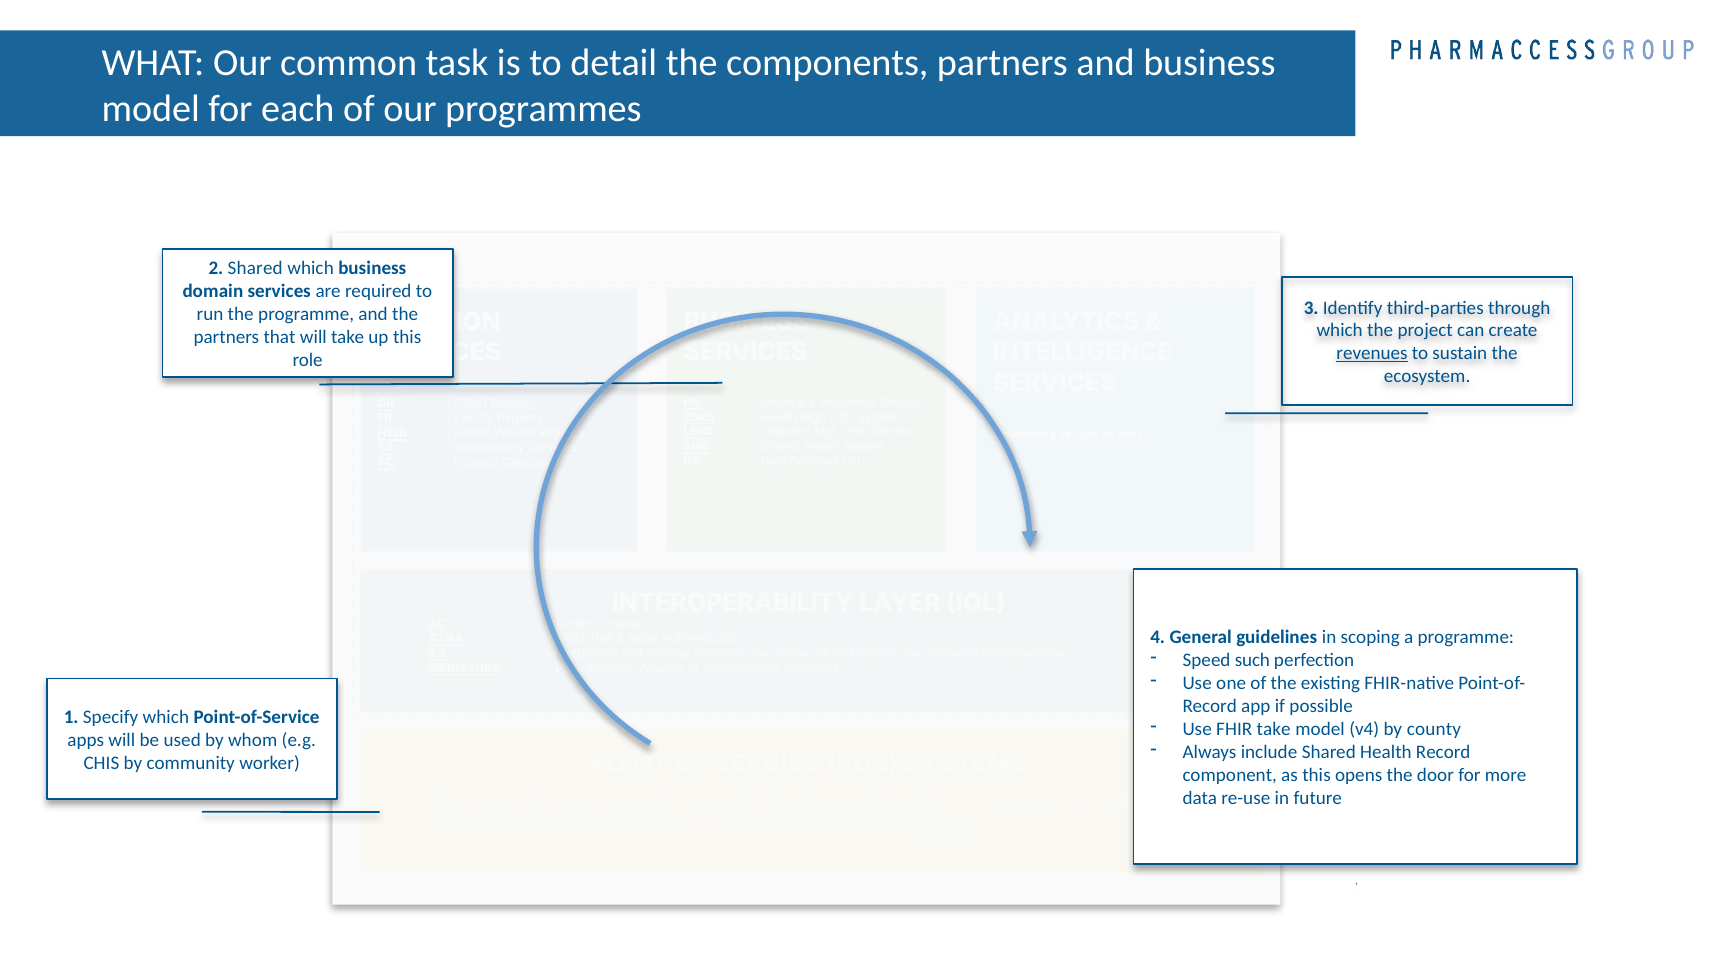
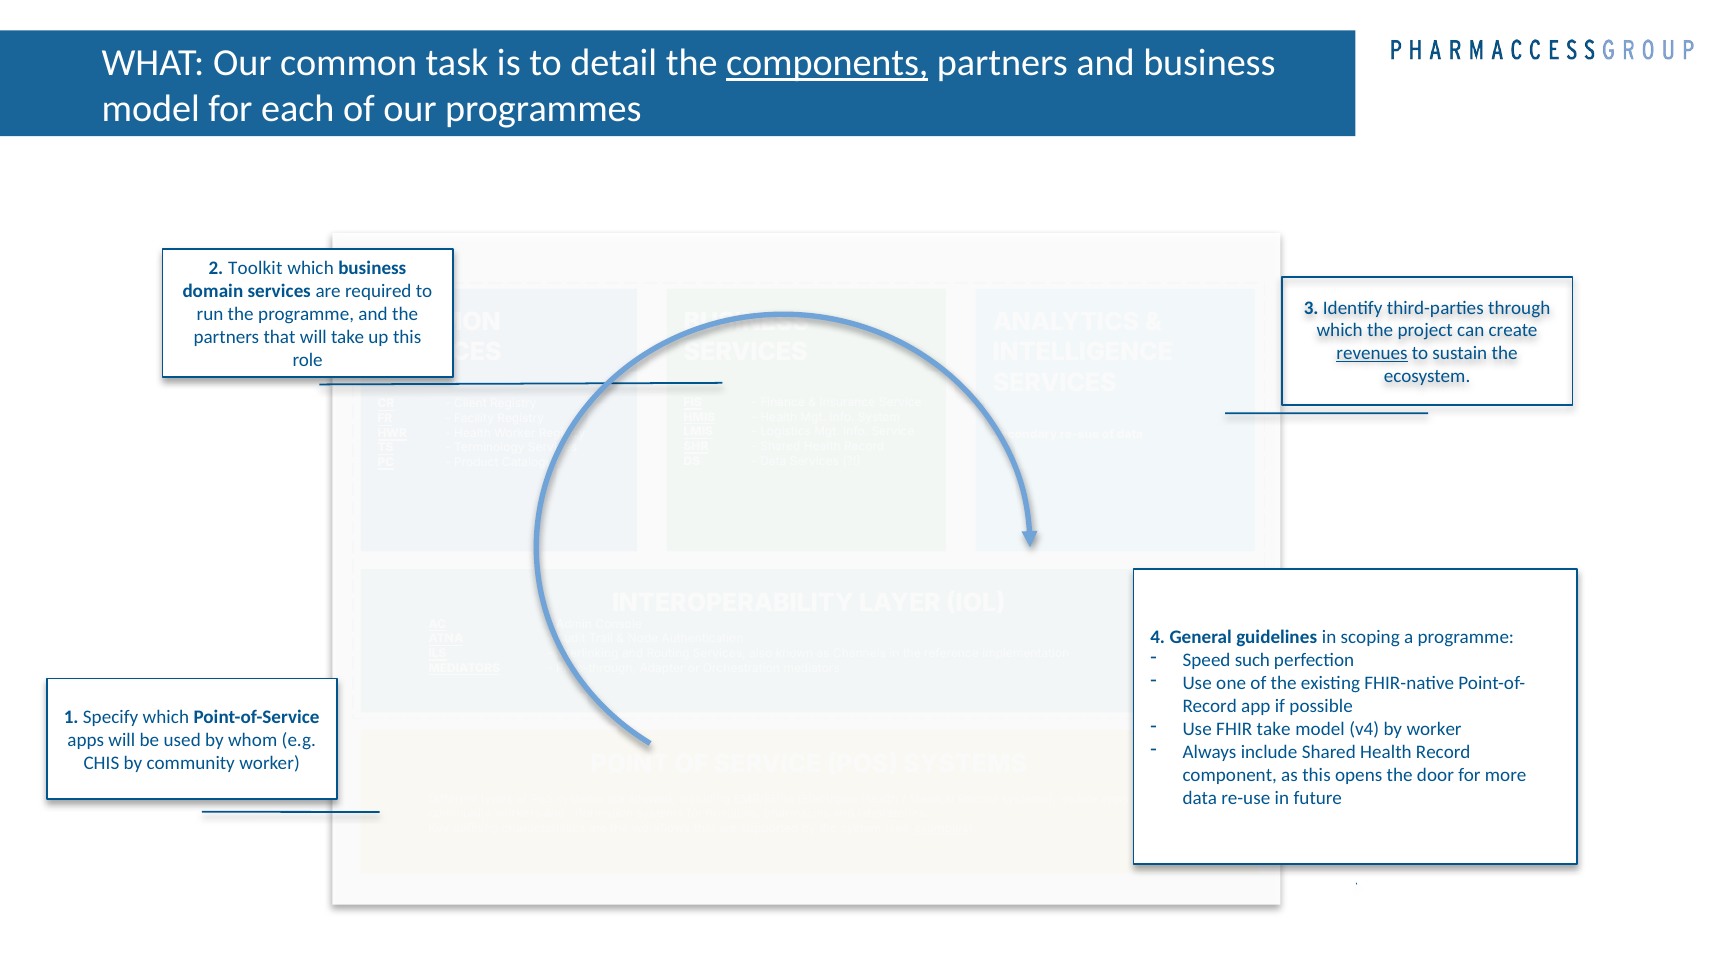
components underline: none -> present (827, 63)
2 Shared: Shared -> Toolkit (255, 268)
by county: county -> worker (1434, 729)
